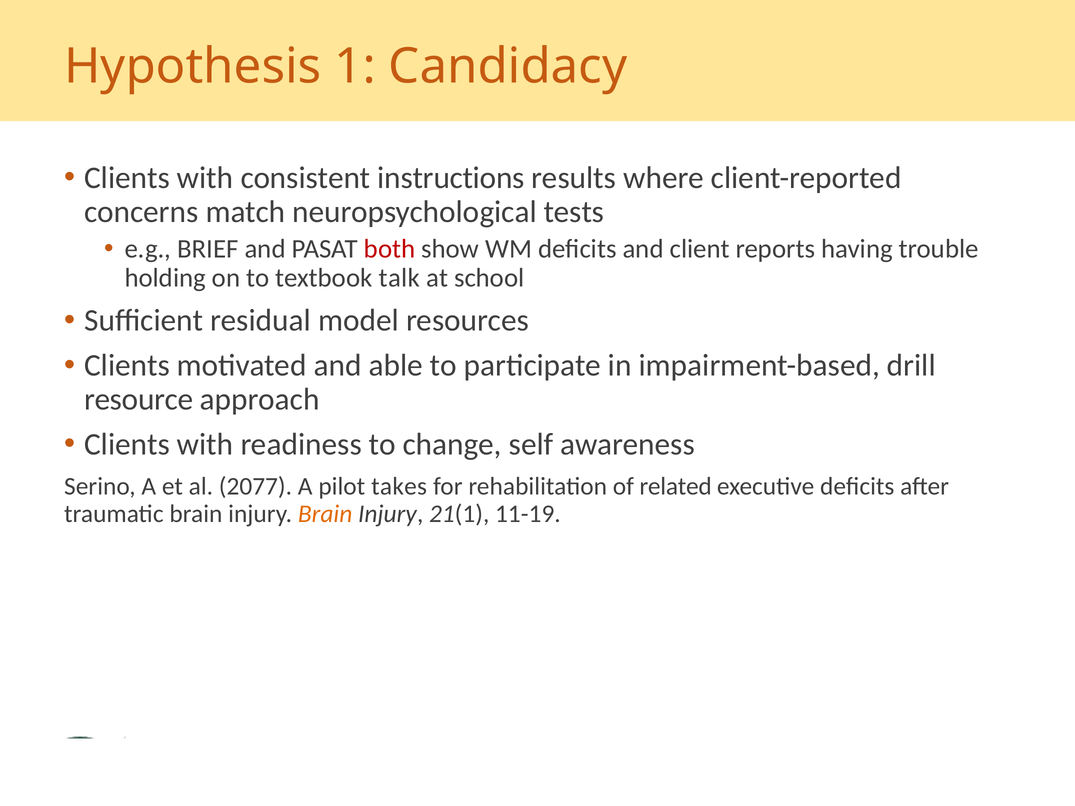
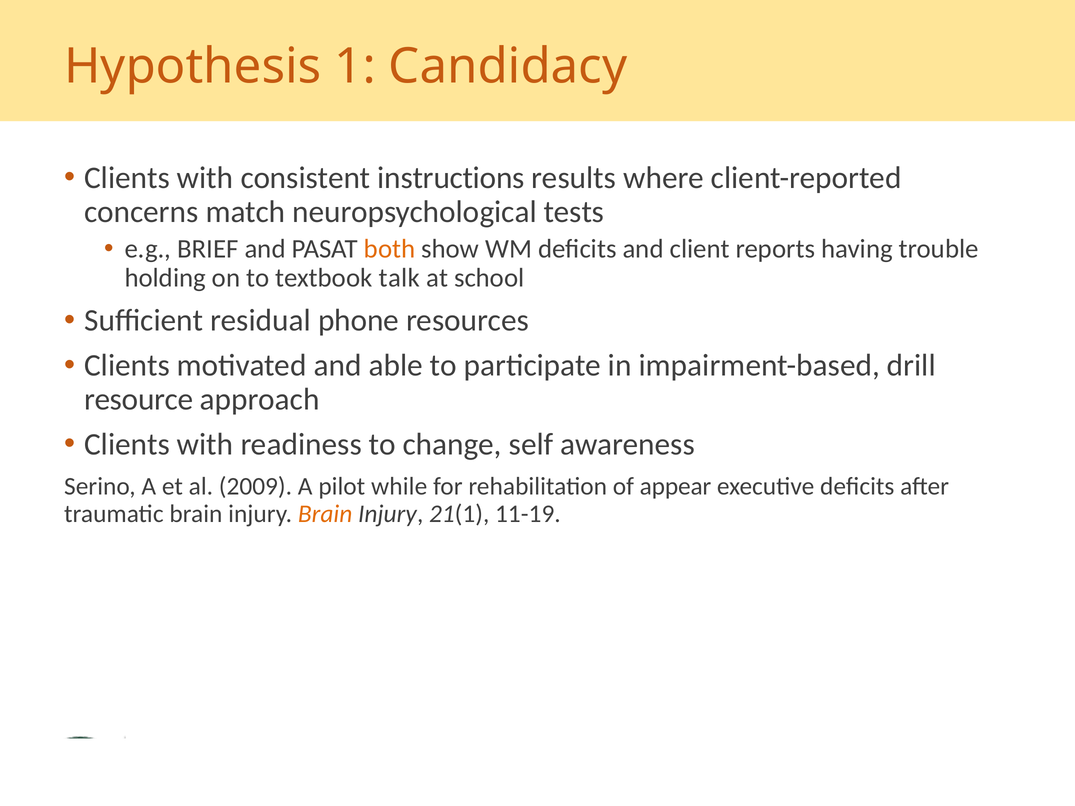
both colour: red -> orange (390, 249)
model: model -> phone (359, 321)
2077: 2077 -> 2009 (255, 486)
takes: takes -> while (399, 486)
related: related -> appear (676, 486)
